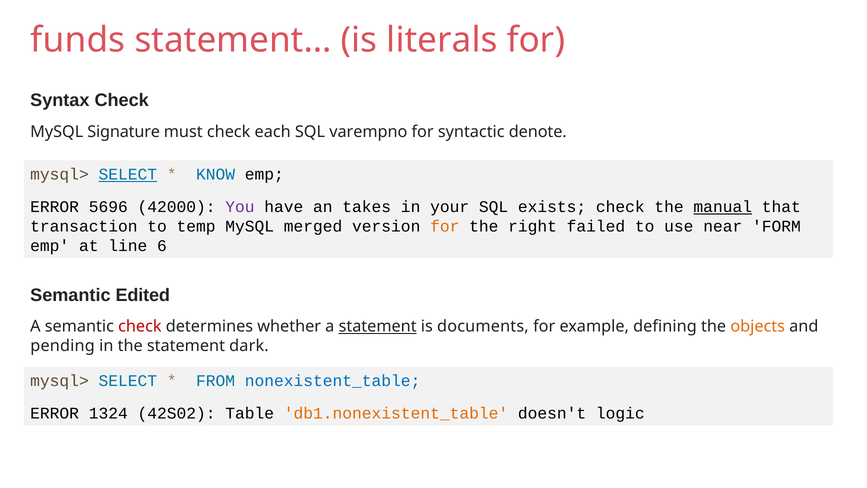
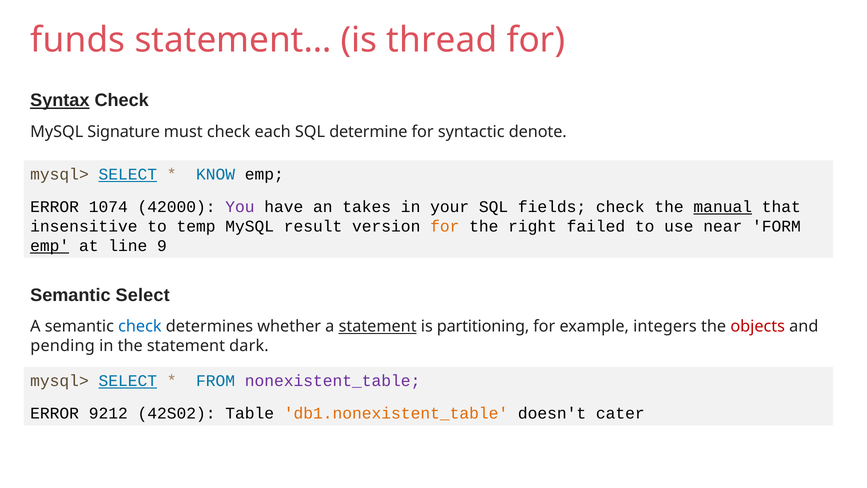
literals: literals -> thread (442, 40)
Syntax underline: none -> present (60, 100)
varempno: varempno -> determine (368, 132)
5696: 5696 -> 1074 (108, 207)
exists: exists -> fields (552, 207)
transaction: transaction -> insensitive (84, 226)
merged: merged -> result (313, 226)
emp underline: none -> present (50, 246)
6: 6 -> 9 (162, 246)
Semantic Edited: Edited -> Select (143, 295)
check colour: red -> blue (140, 326)
documents: documents -> partitioning (483, 326)
defining: defining -> integers (665, 326)
objects colour: orange -> red (758, 326)
SELECT underline: none -> present (128, 381)
nonexistent_table colour: blue -> purple (333, 381)
1324: 1324 -> 9212 (108, 413)
logic: logic -> cater (620, 413)
